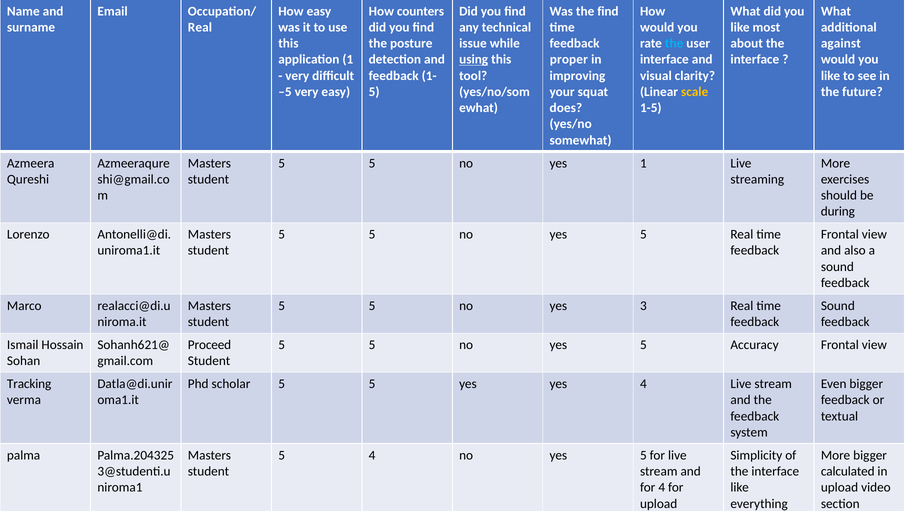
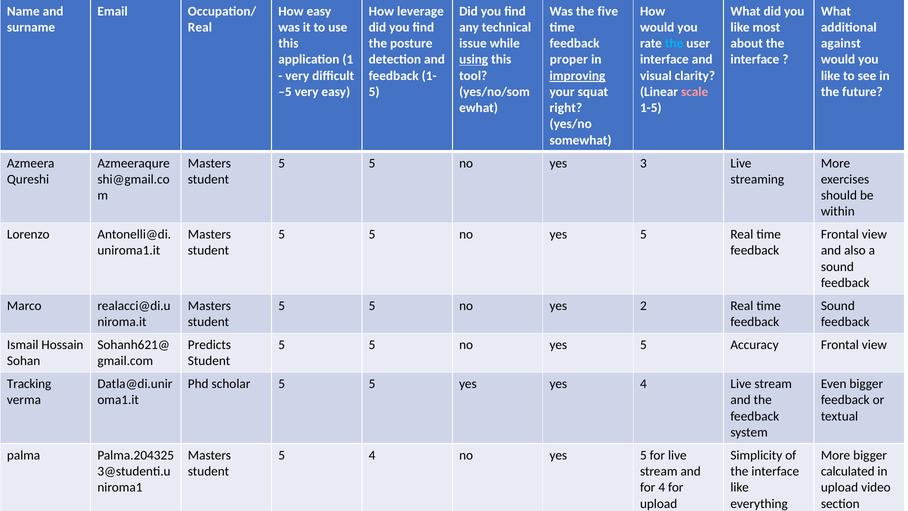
counters: counters -> leverage (420, 11)
the find: find -> five (608, 11)
improving underline: none -> present (577, 76)
scale colour: yellow -> pink (695, 92)
does: does -> right (566, 108)
yes 1: 1 -> 3 (643, 163)
during: during -> within (838, 211)
3: 3 -> 2 (643, 306)
Proceed: Proceed -> Predicts (209, 345)
